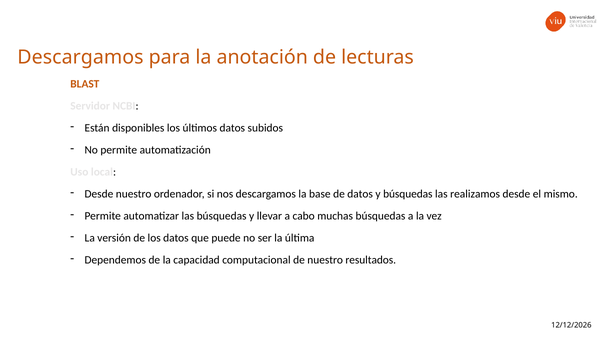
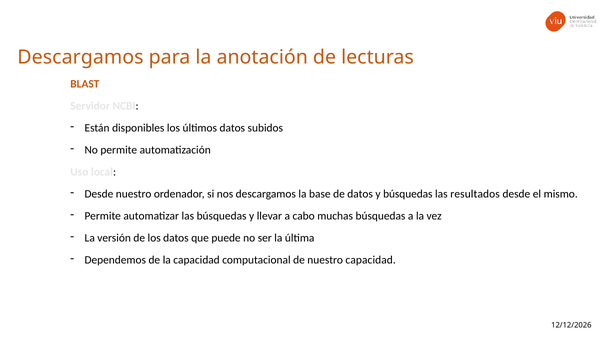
realizamos: realizamos -> resultados (475, 194)
nuestro resultados: resultados -> capacidad (371, 260)
